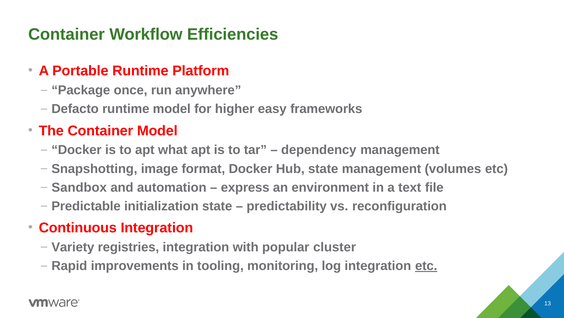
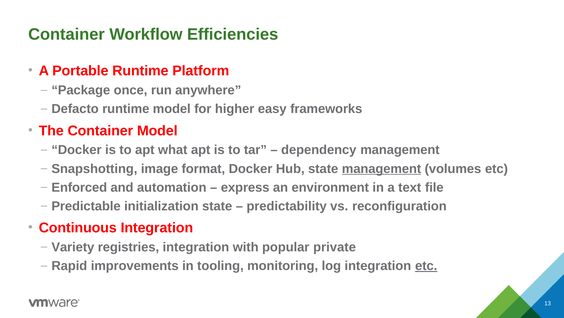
management underline: none -> present (382, 168)
Sandbox: Sandbox -> Enforced (79, 187)
cluster: cluster -> private (335, 247)
